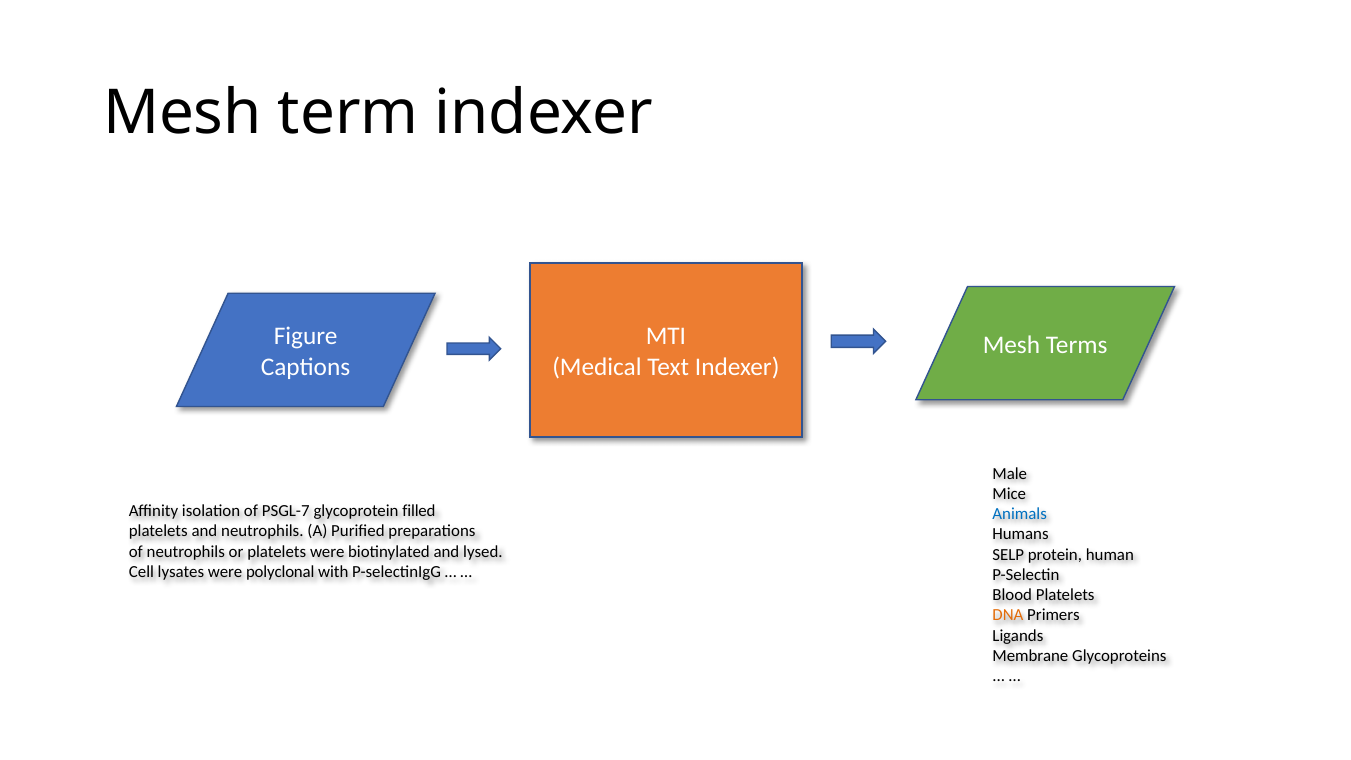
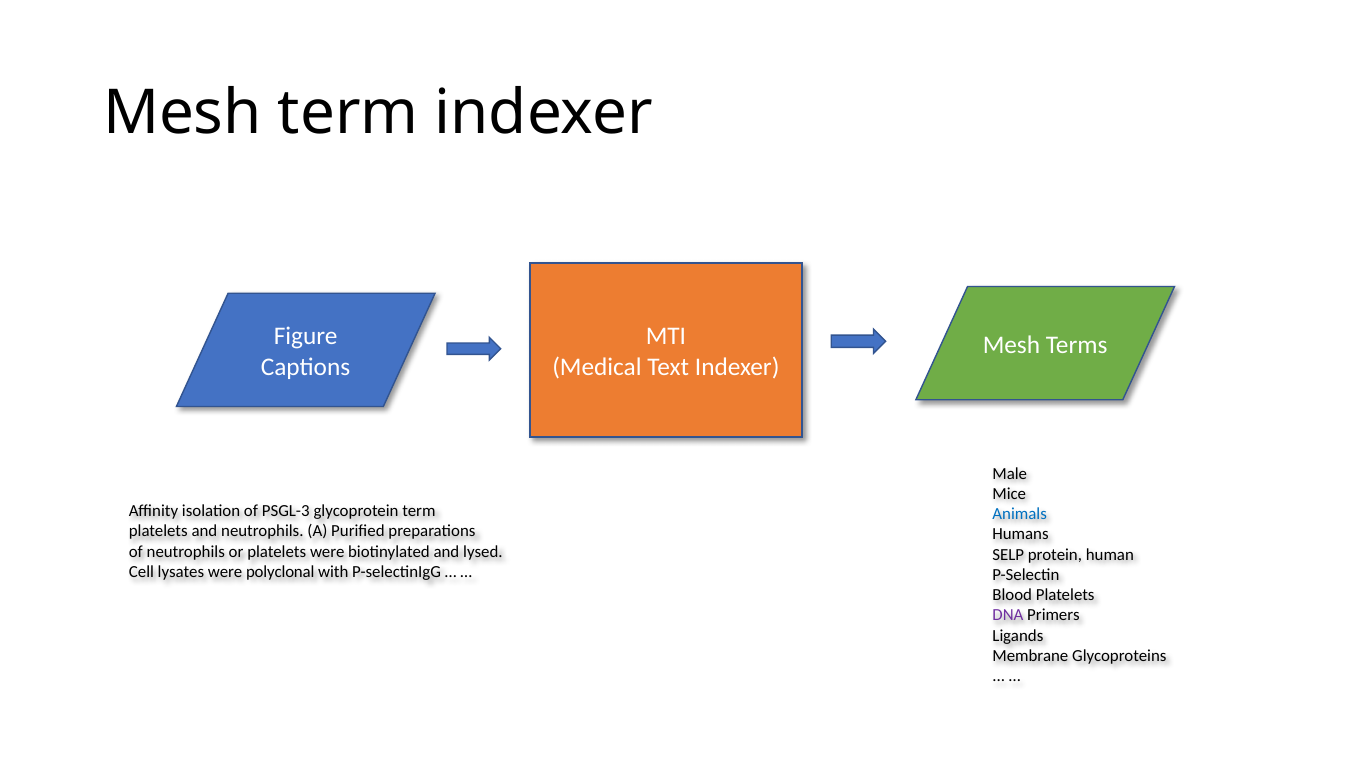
PSGL-7: PSGL-7 -> PSGL-3 (286, 511)
glycoprotein filled: filled -> term (419, 511)
DNA colour: orange -> purple (1008, 615)
